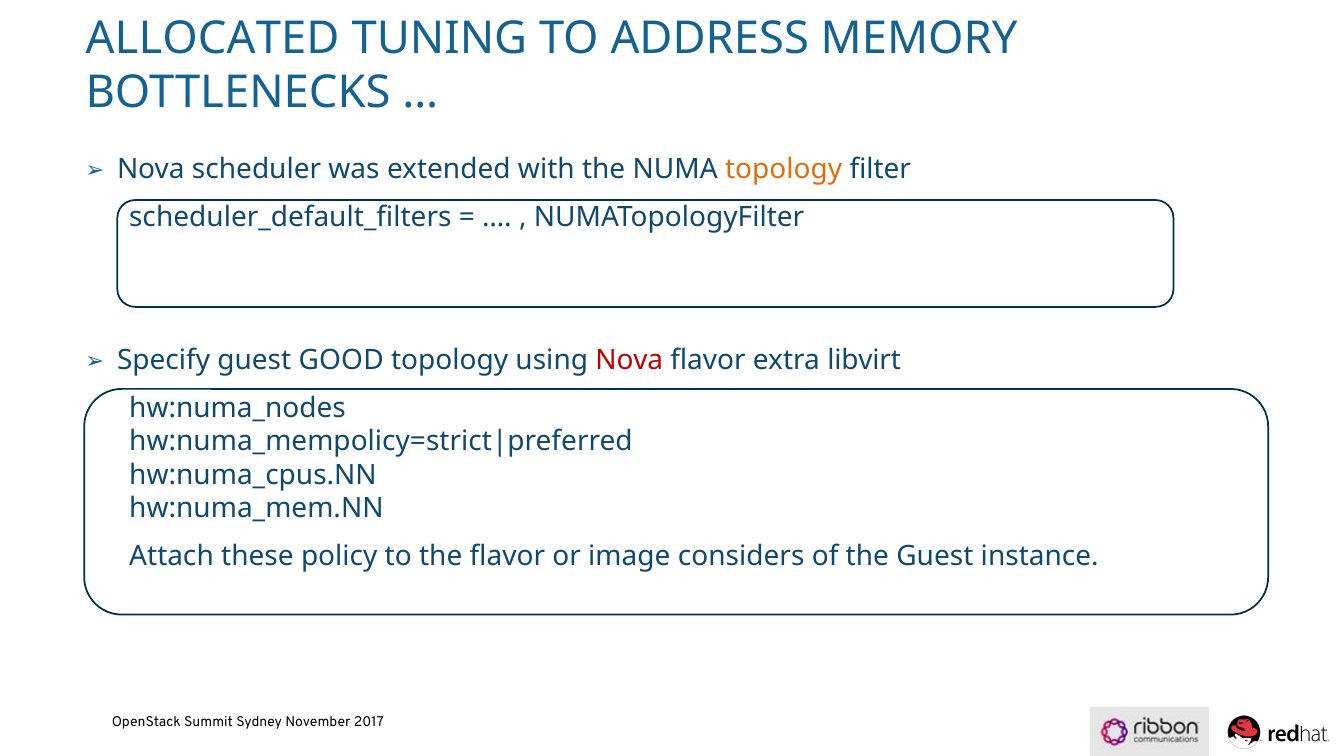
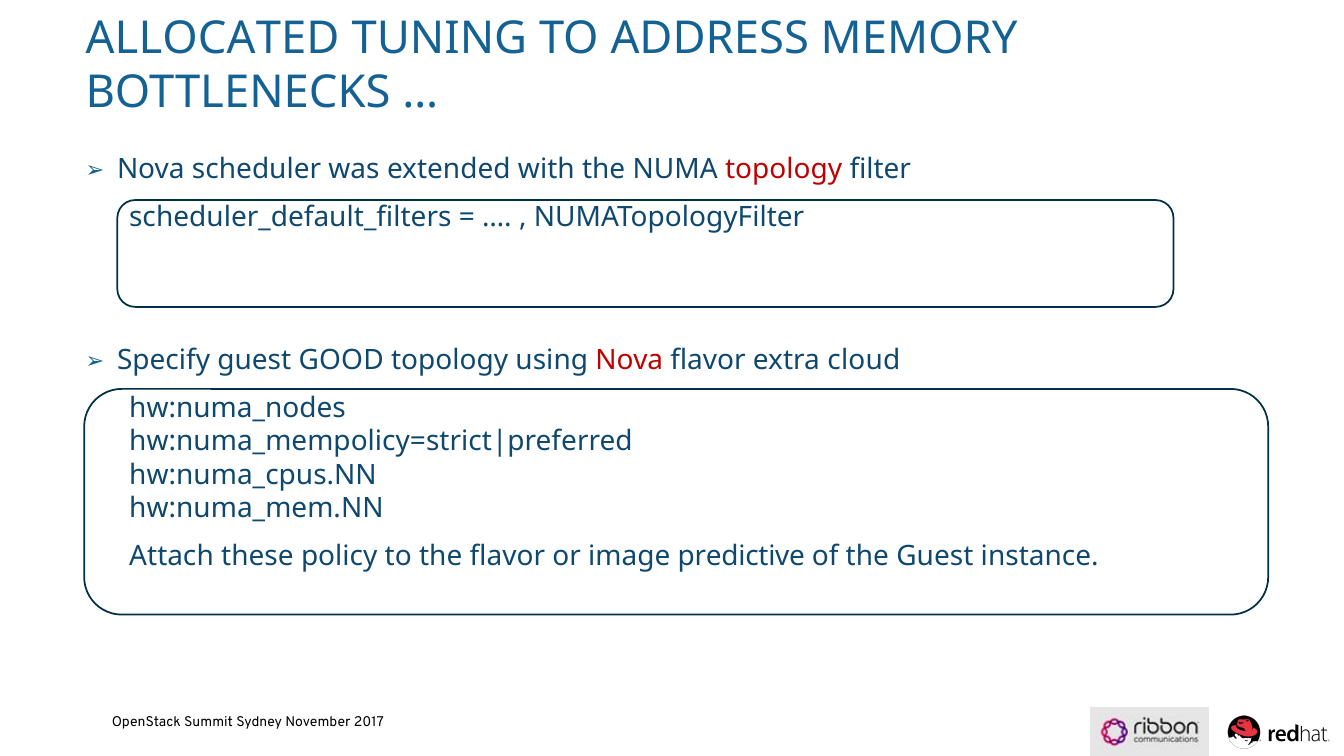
topology colour: orange -> red (784, 170)
libvirt: libvirt -> cloud (864, 360)
considers: considers -> predictive (741, 556)
